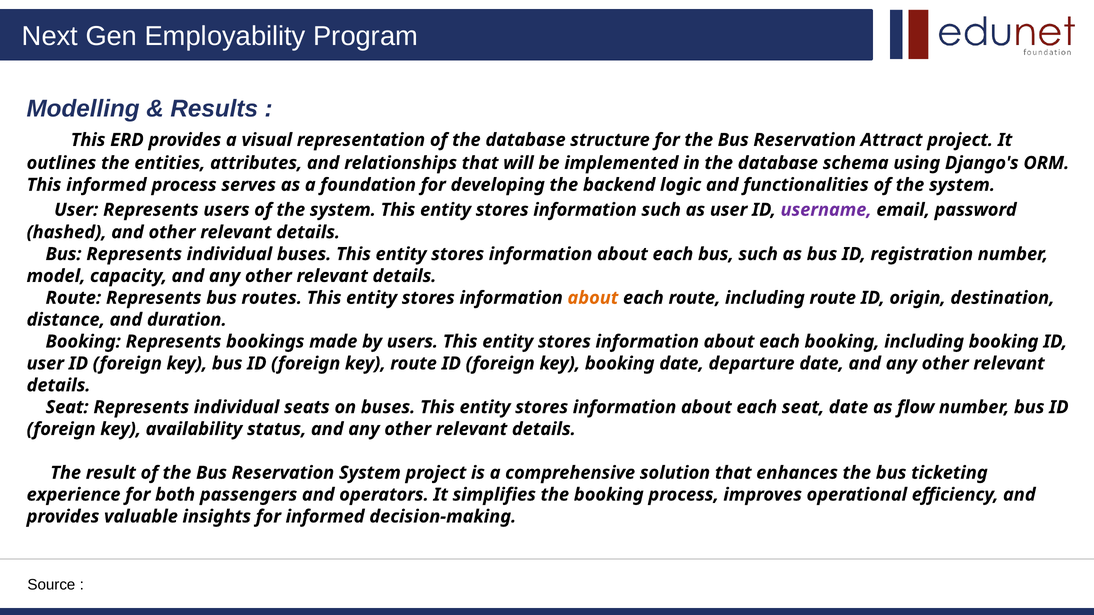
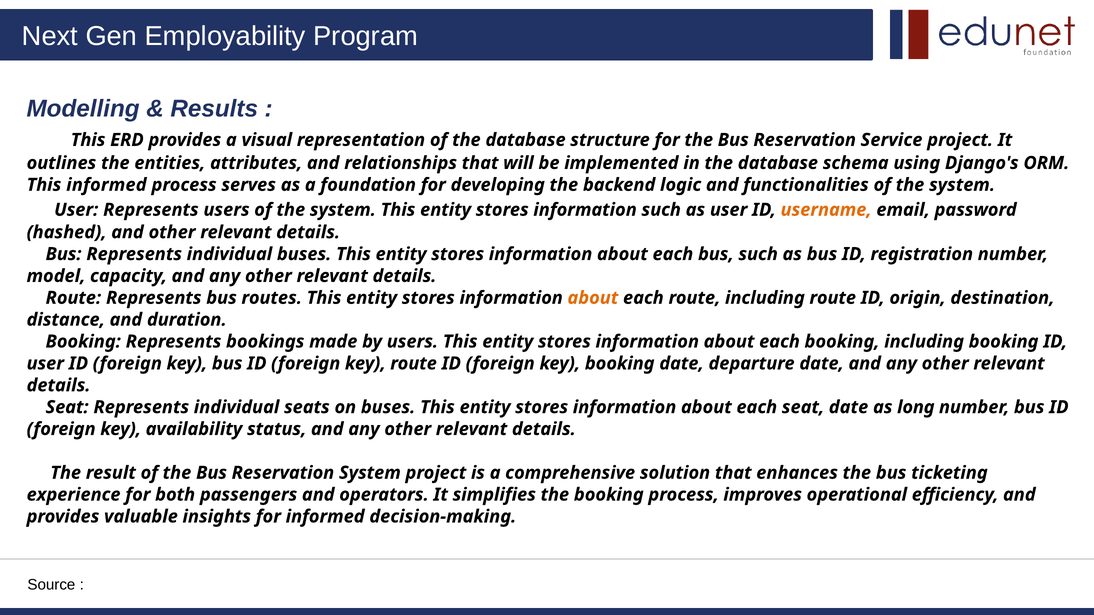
Attract: Attract -> Service (892, 140)
username colour: purple -> orange (826, 210)
flow: flow -> long (916, 407)
